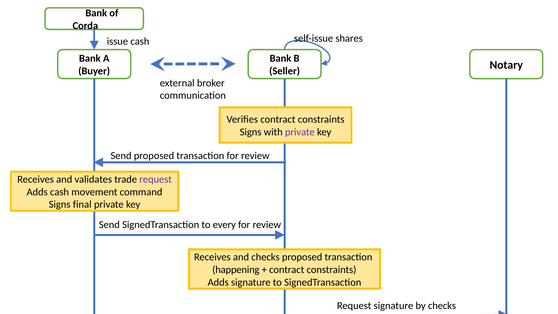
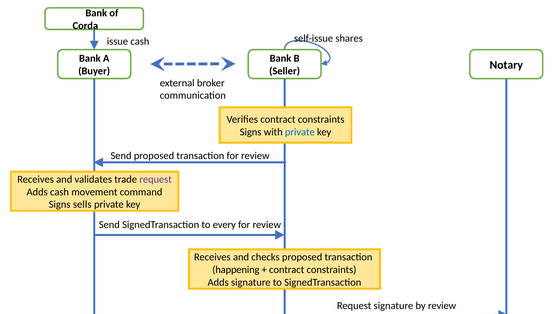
private colour: purple -> blue (300, 132)
final: final -> sells (82, 204)
by checks: checks -> review (442, 305)
